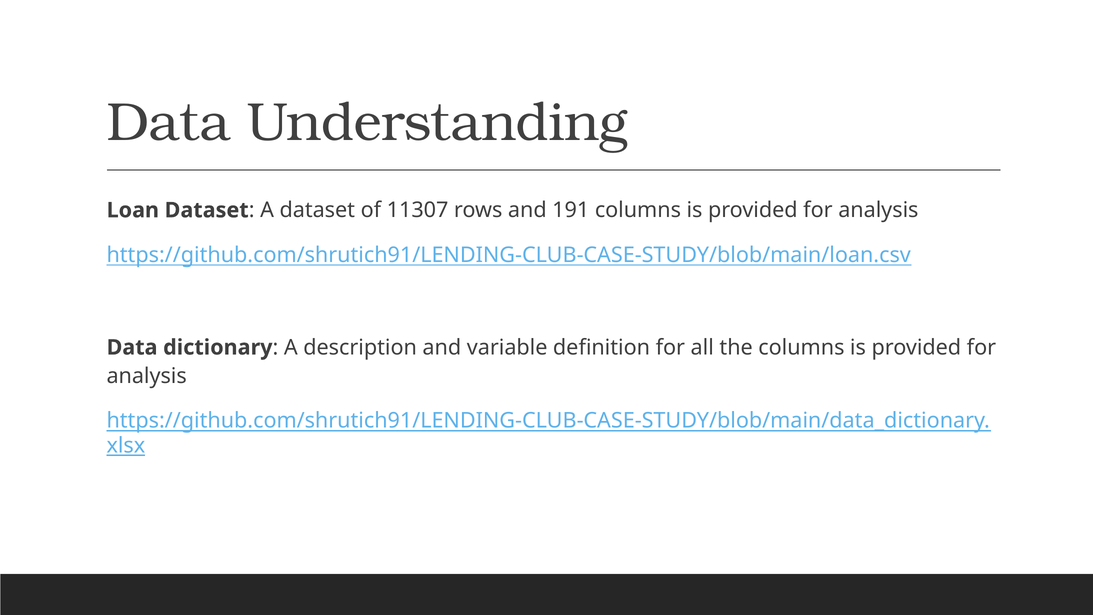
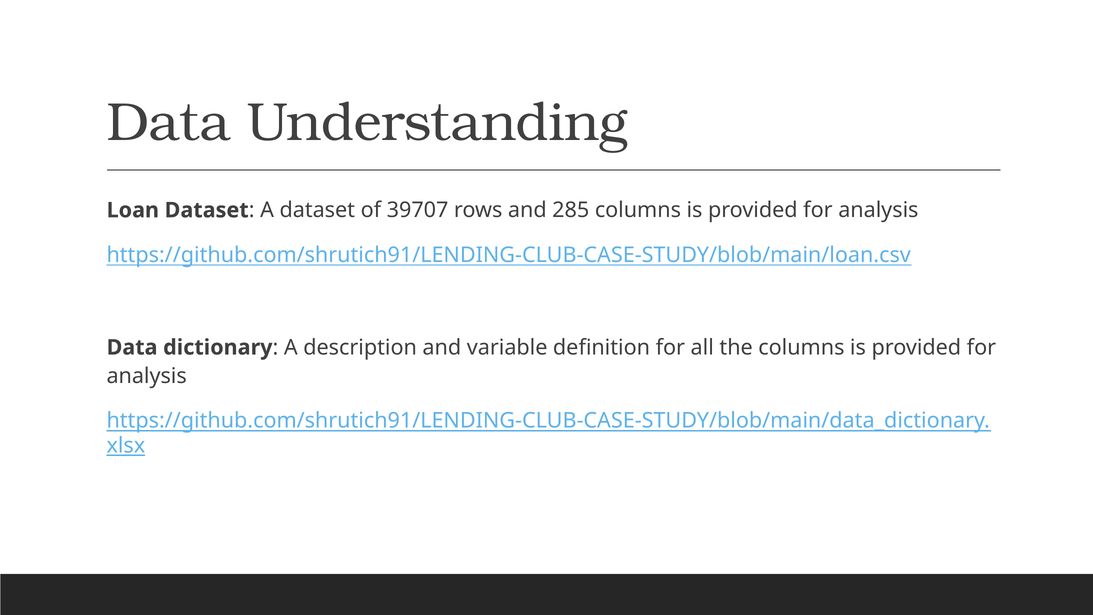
11307: 11307 -> 39707 (418, 210)
191: 191 -> 285 (571, 210)
